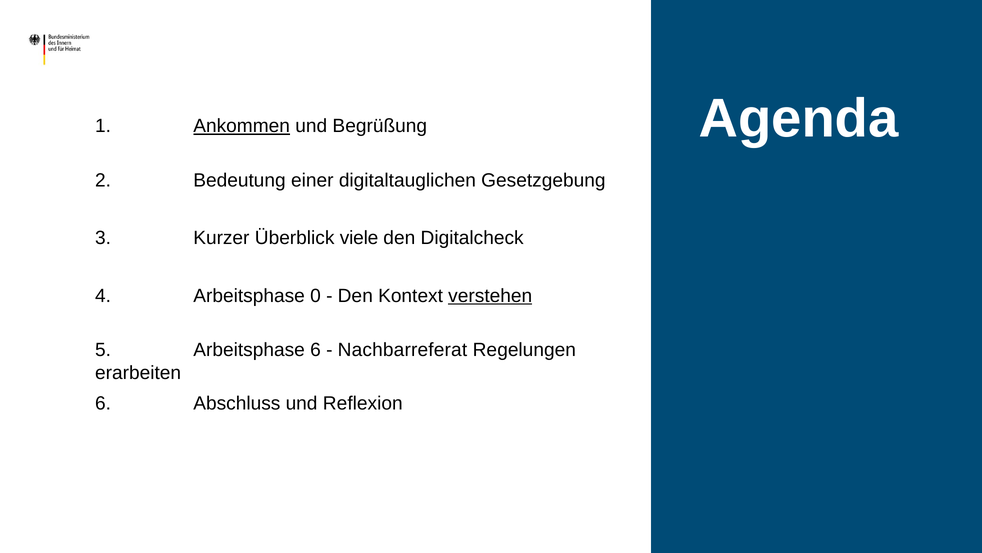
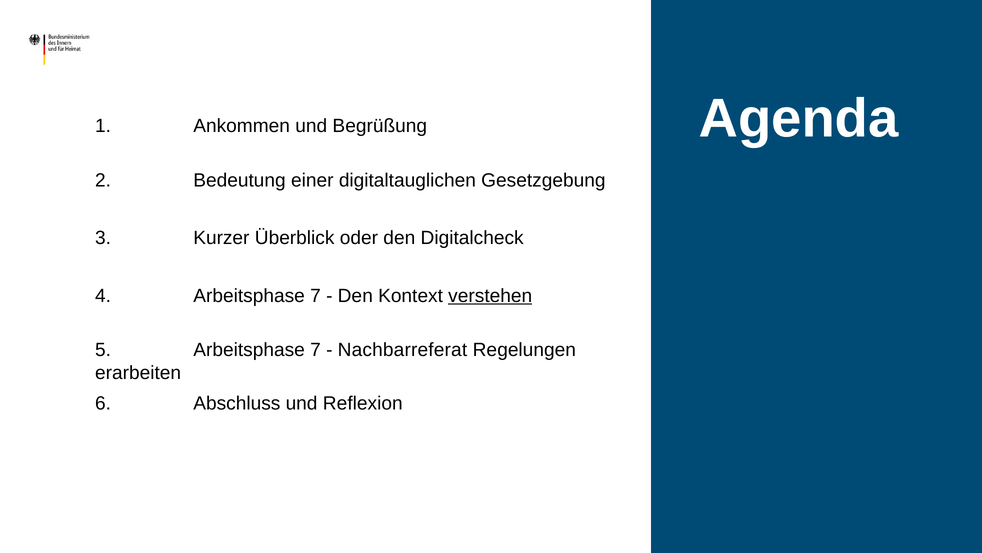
Ankommen underline: present -> none (242, 126)
viele: viele -> oder (359, 238)
4 Arbeitsphase 0: 0 -> 7 (315, 295)
5 Arbeitsphase 6: 6 -> 7 (315, 349)
